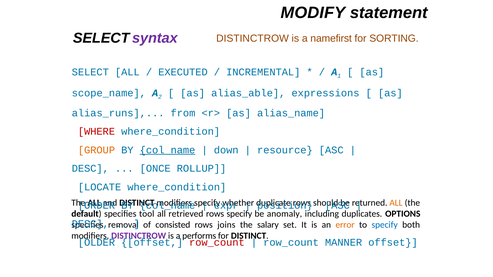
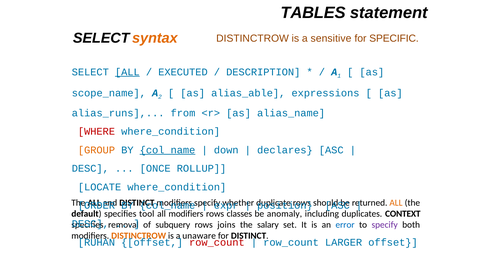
MODIFY: MODIFY -> TABLES (313, 13)
syntax colour: purple -> orange (155, 38)
namefirst: namefirst -> sensitive (331, 39)
SORTING: SORTING -> SPECIFIC (394, 39)
ALL underline: none -> present (127, 72)
INCREMENTAL: INCREMENTAL -> DESCRIPTION (263, 72)
resource: resource -> declares (285, 150)
all retrieved: retrieved -> modifiers (186, 214)
rows specify: specify -> classes (239, 214)
OPTIONS: OPTIONS -> CONTEXT (403, 214)
consisted: consisted -> subquery (173, 225)
error colour: orange -> blue (345, 225)
specify colour: blue -> purple (385, 225)
DISTINCTROW colour: purple -> orange (139, 236)
performs: performs -> unaware (199, 236)
OLDER: OLDER -> RUHAN (96, 243)
MANNER: MANNER -> LARGER (344, 243)
